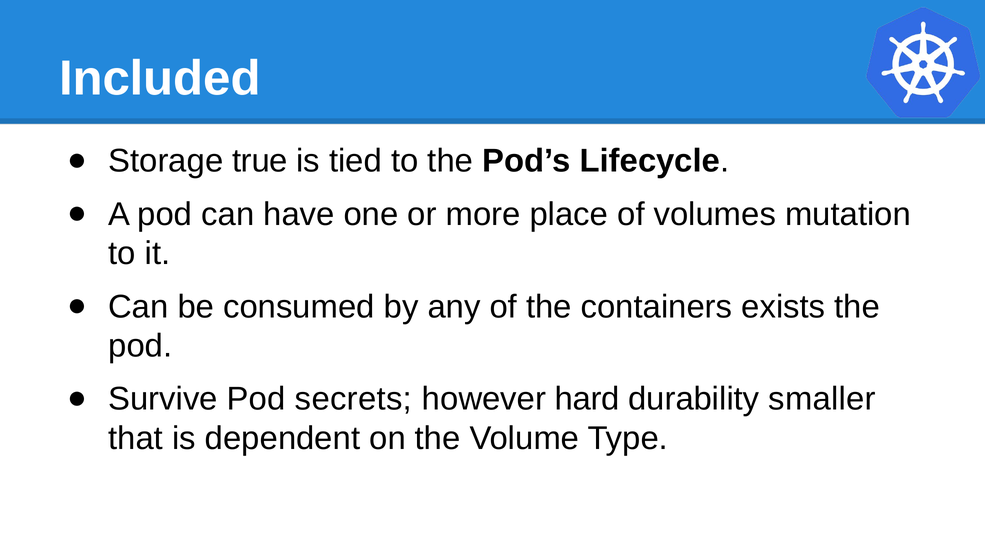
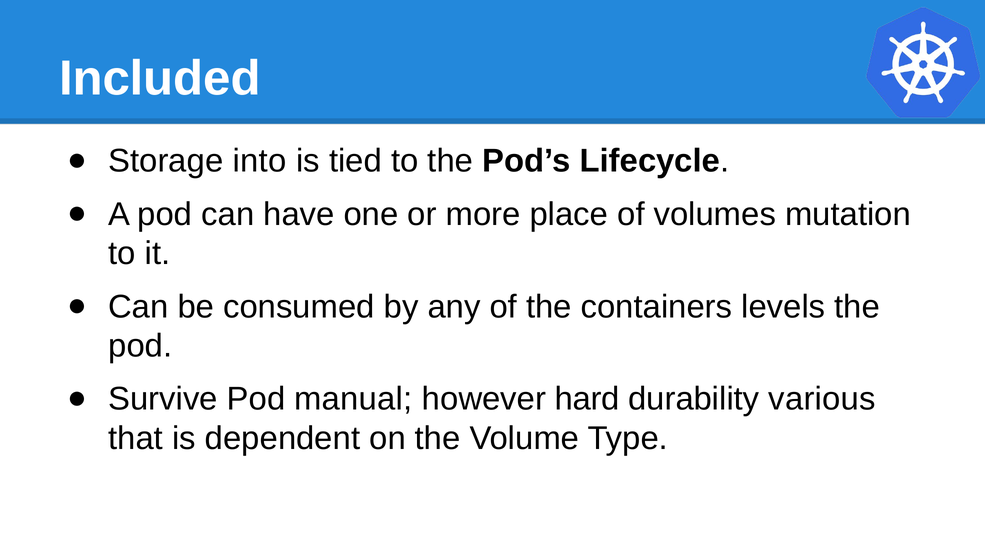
true: true -> into (260, 161)
exists: exists -> levels (783, 307)
secrets: secrets -> manual (353, 399)
smaller: smaller -> various (822, 399)
